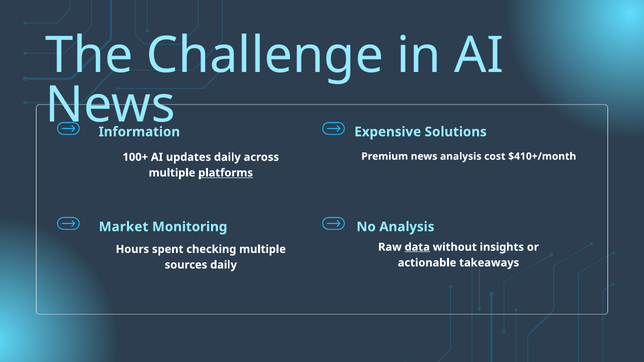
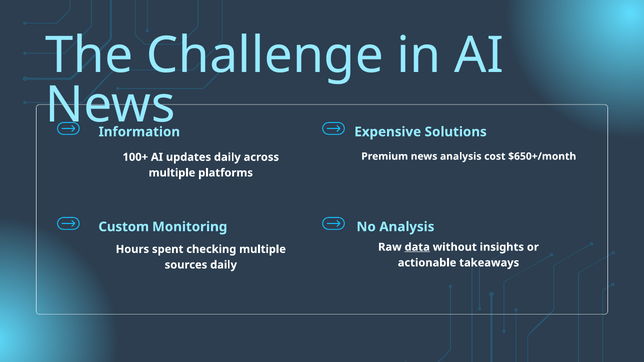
$410+/month: $410+/month -> $650+/month (542, 156)
platforms underline: present -> none (226, 173)
Market: Market -> Custom (124, 227)
